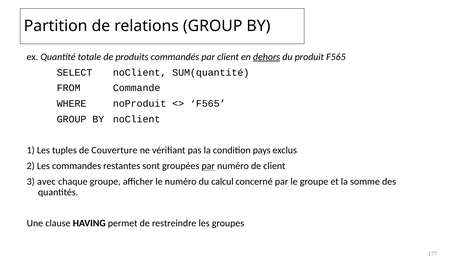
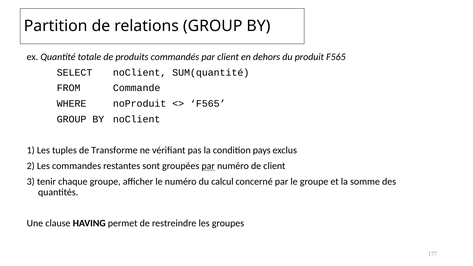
dehors underline: present -> none (267, 57)
Couverture: Couverture -> Transforme (114, 150)
avec: avec -> tenir (46, 182)
